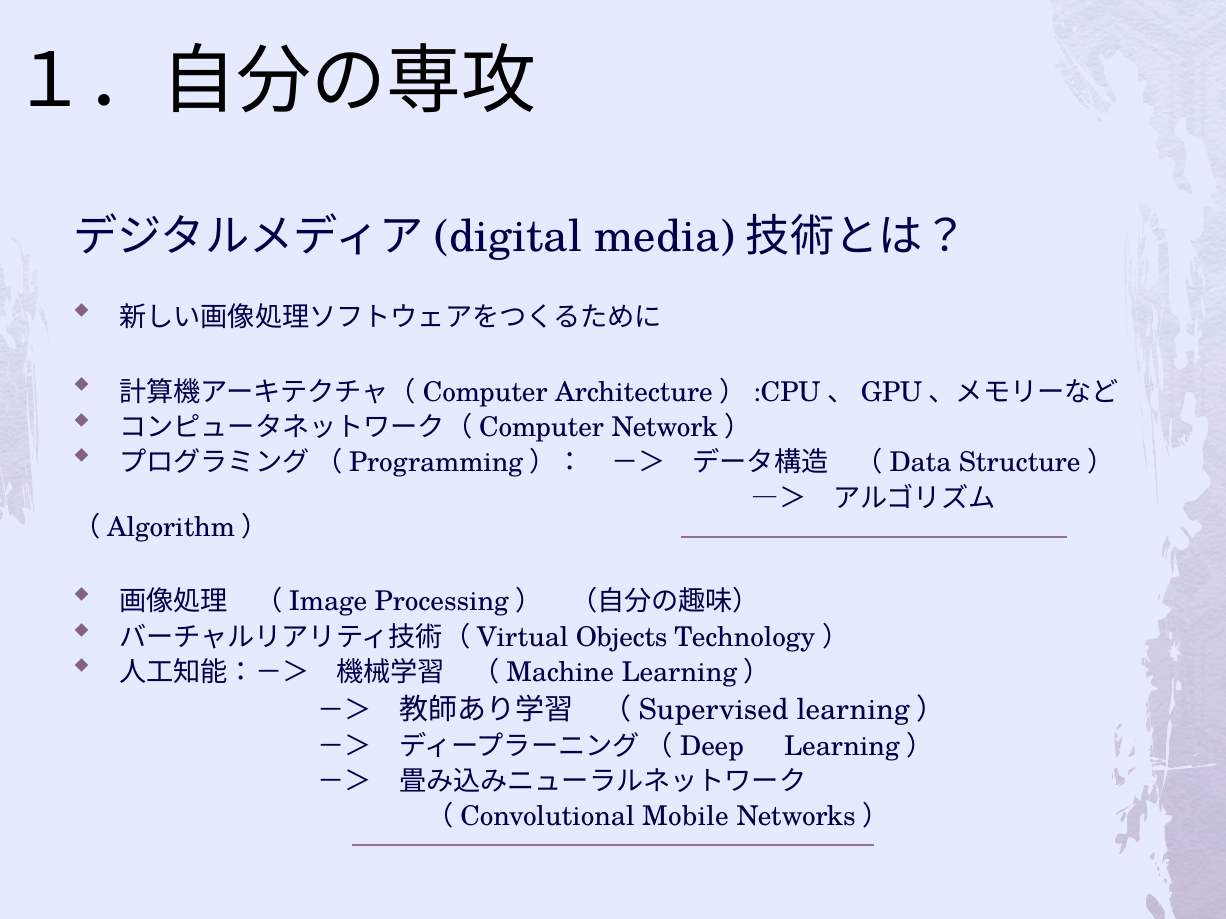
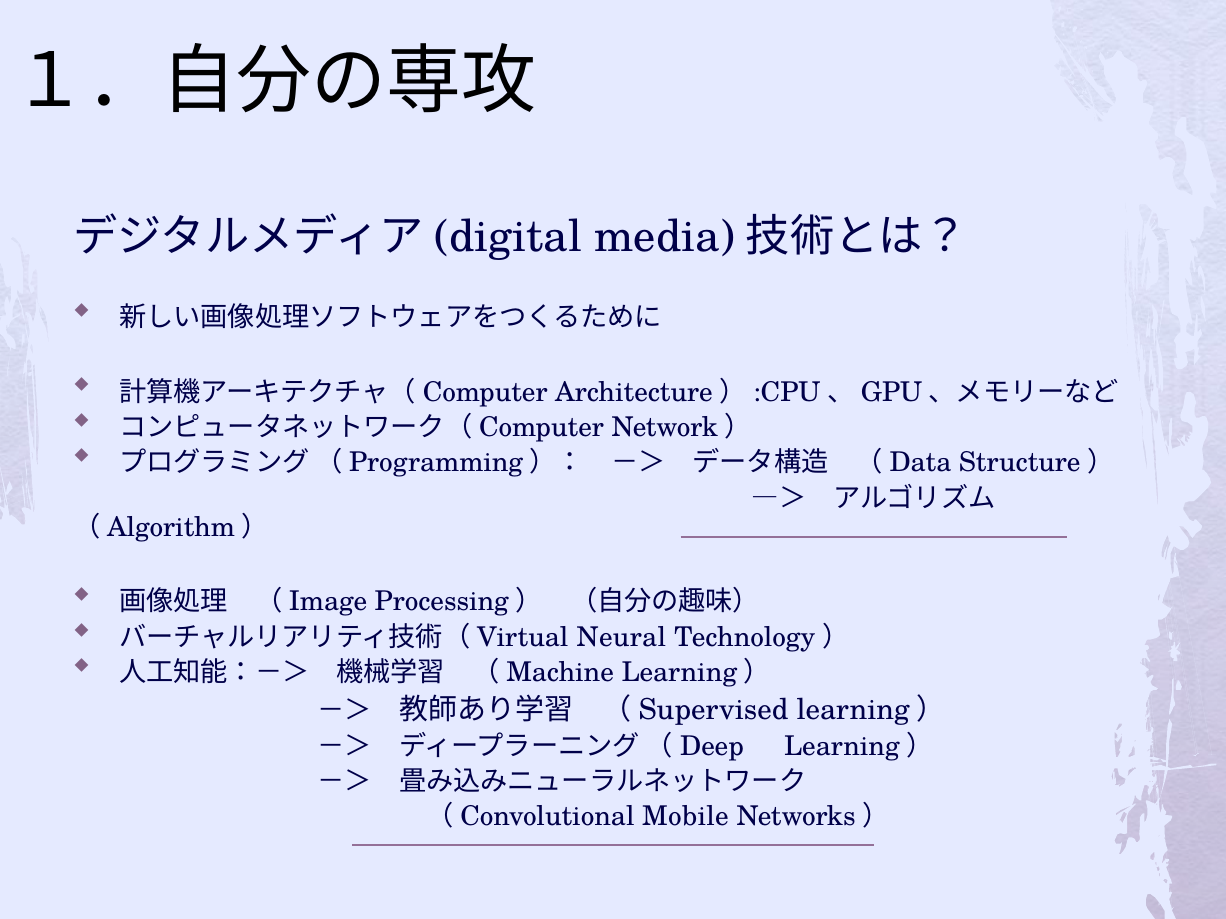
Objects: Objects -> Neural (621, 638)
